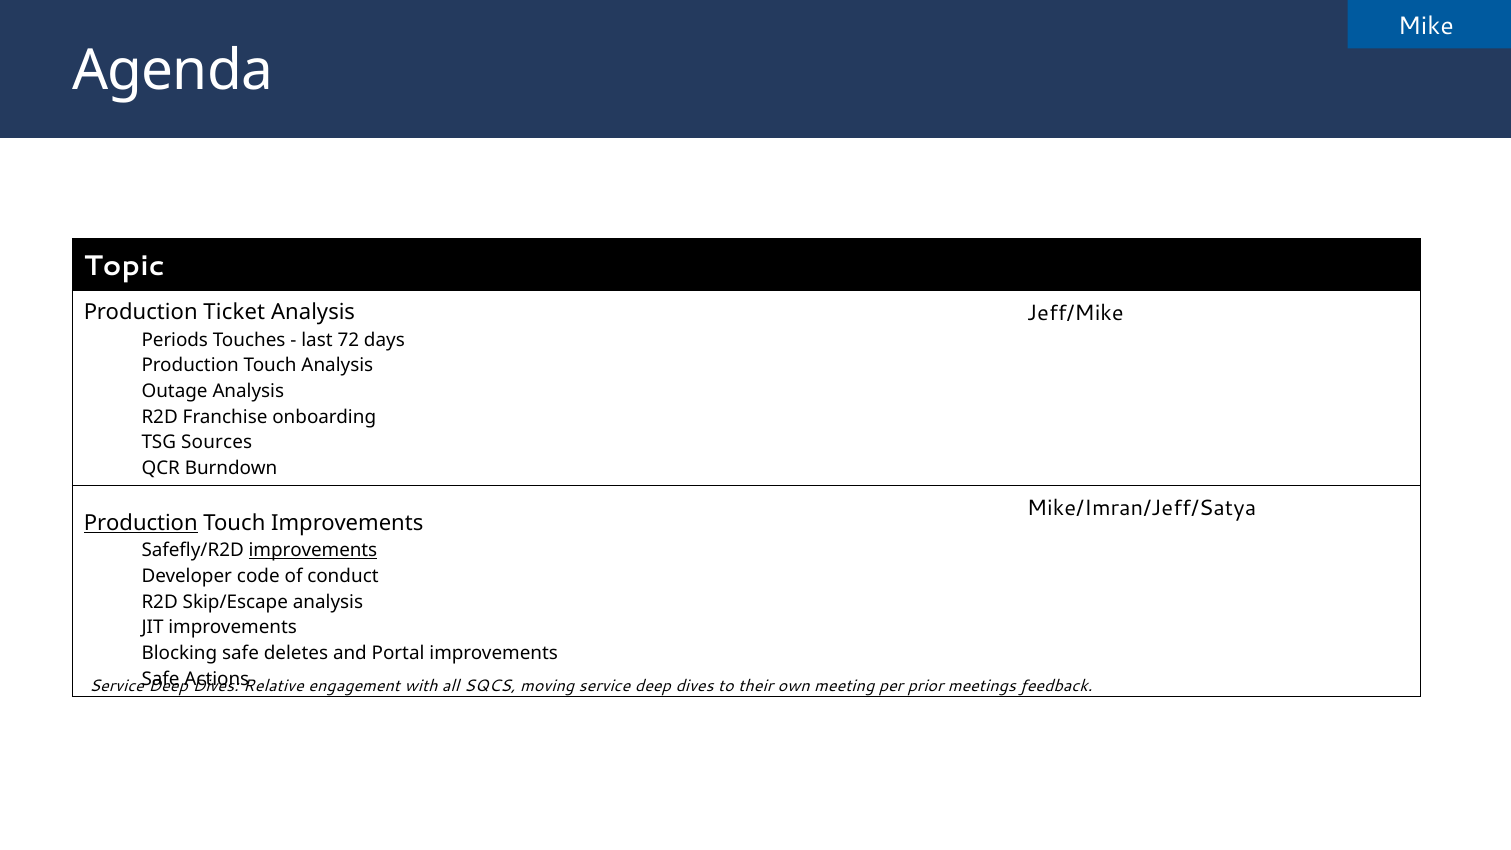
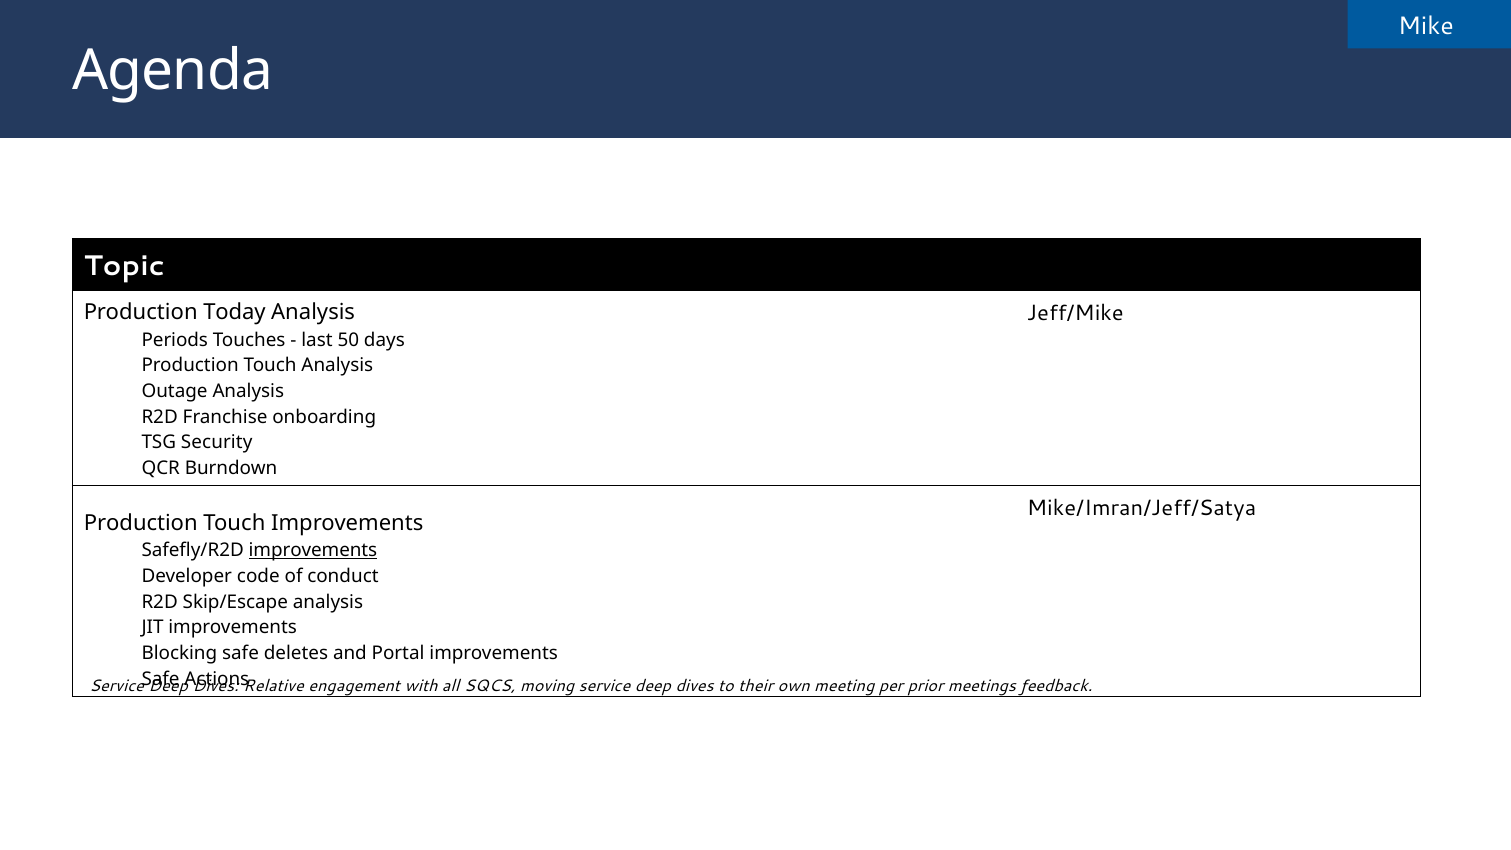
Ticket: Ticket -> Today (234, 312)
72: 72 -> 50 (348, 340)
Sources: Sources -> Security (217, 443)
Production underline: present -> none (141, 523)
